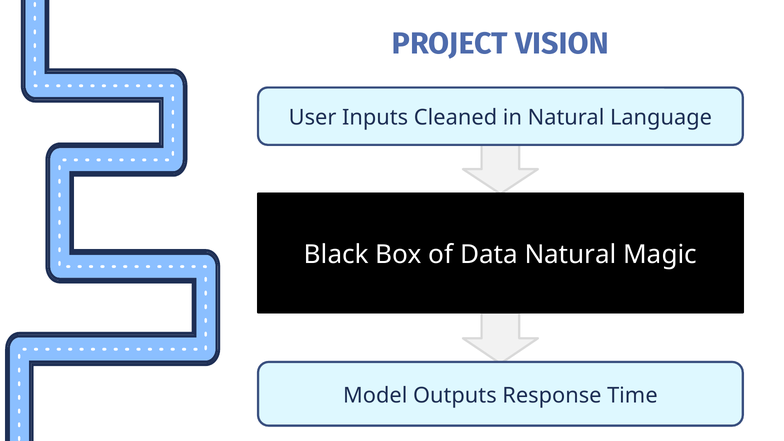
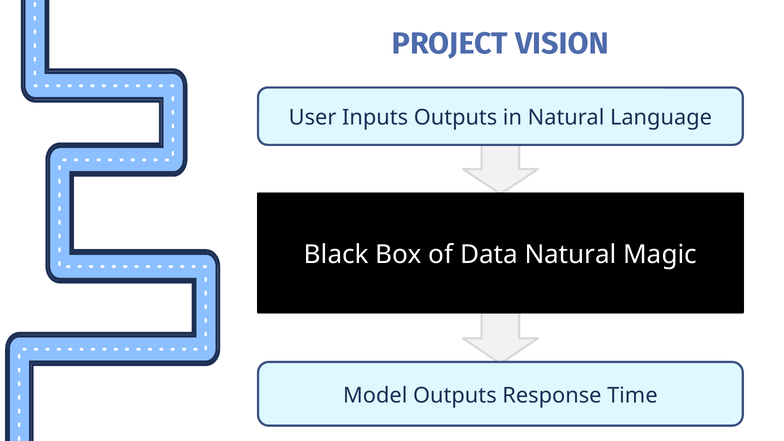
Inputs Cleaned: Cleaned -> Outputs (456, 118)
